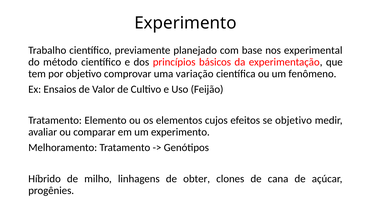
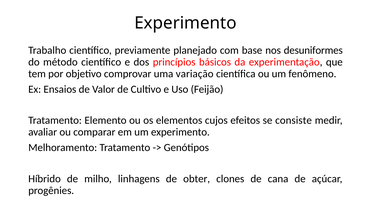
experimental: experimental -> desuniformes (313, 50)
se objetivo: objetivo -> consiste (294, 120)
